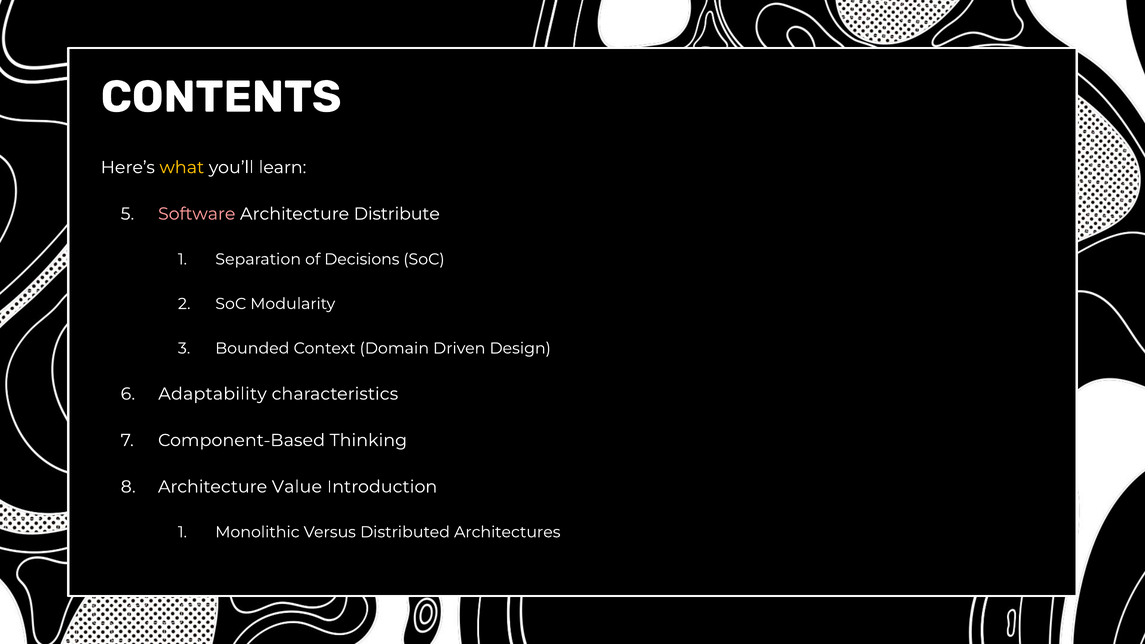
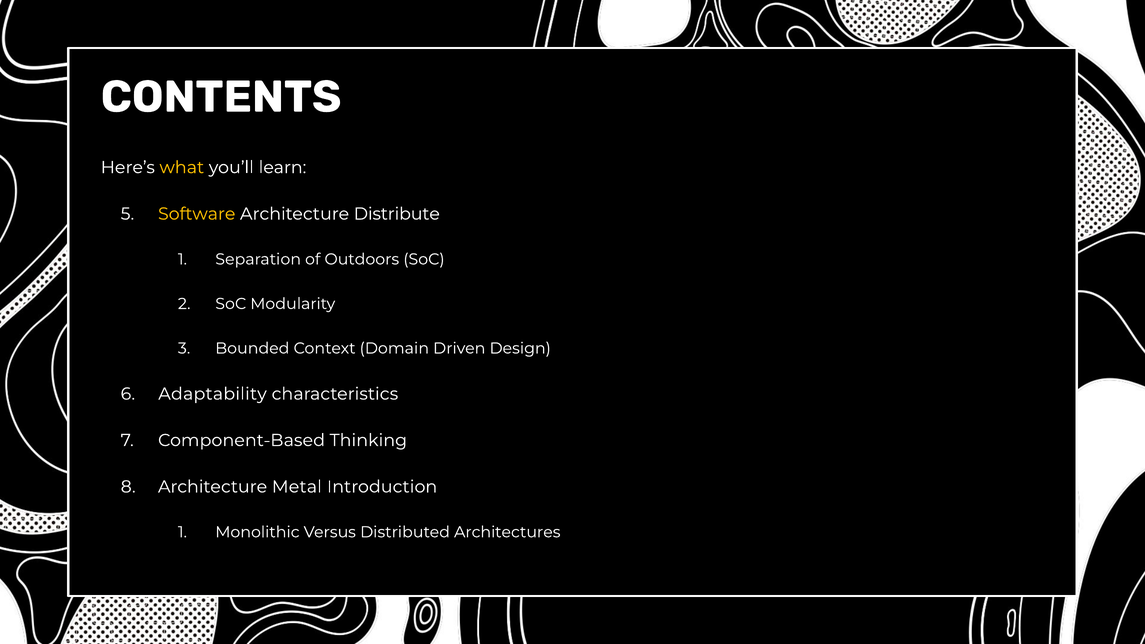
Software colour: pink -> yellow (197, 214)
Decisions: Decisions -> Outdoors (362, 259)
Value: Value -> Metal (297, 487)
